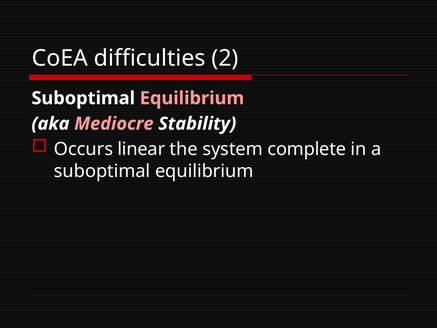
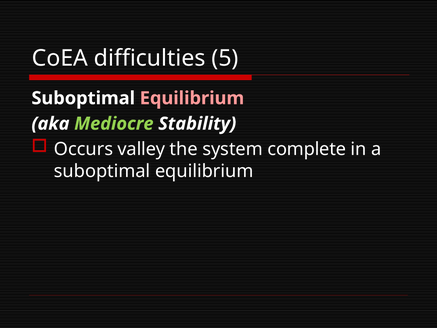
2: 2 -> 5 (225, 58)
Mediocre colour: pink -> light green (114, 124)
linear: linear -> valley (141, 149)
